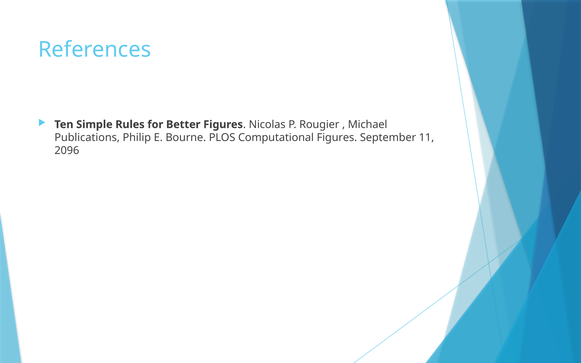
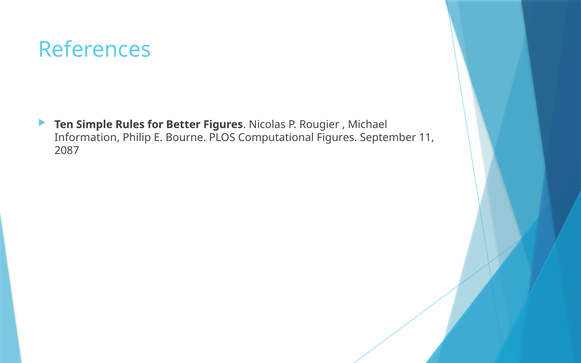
Publications: Publications -> Information (87, 138)
2096: 2096 -> 2087 (67, 151)
